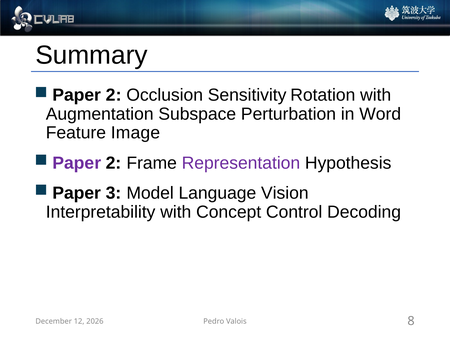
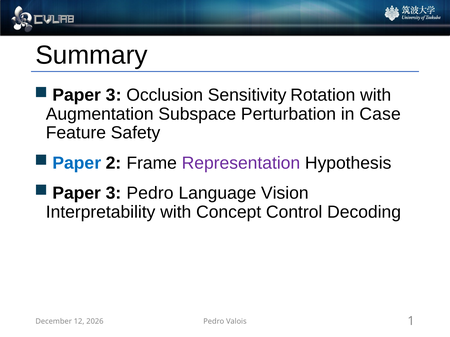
2: 2 -> 3 (114, 95)
Word: Word -> Case (380, 114)
Image: Image -> Safety (136, 133)
Paper colour: purple -> blue (77, 163)
3 Model: Model -> Pedro (150, 193)
8: 8 -> 1 (411, 322)
